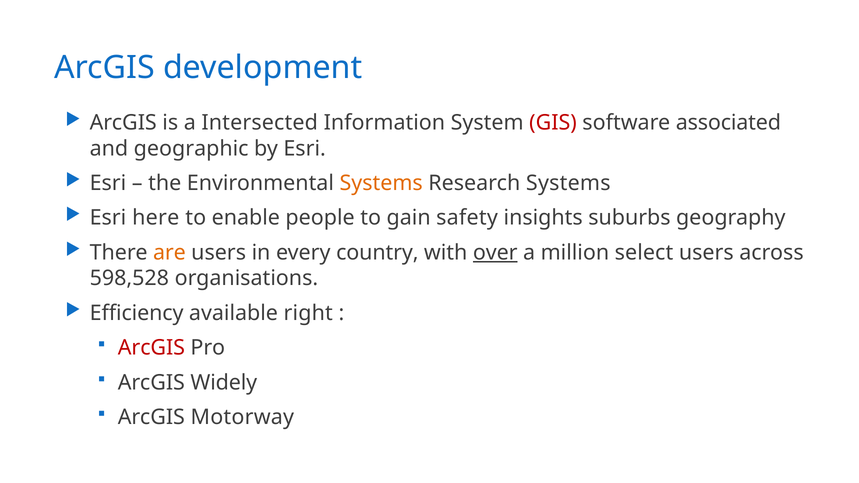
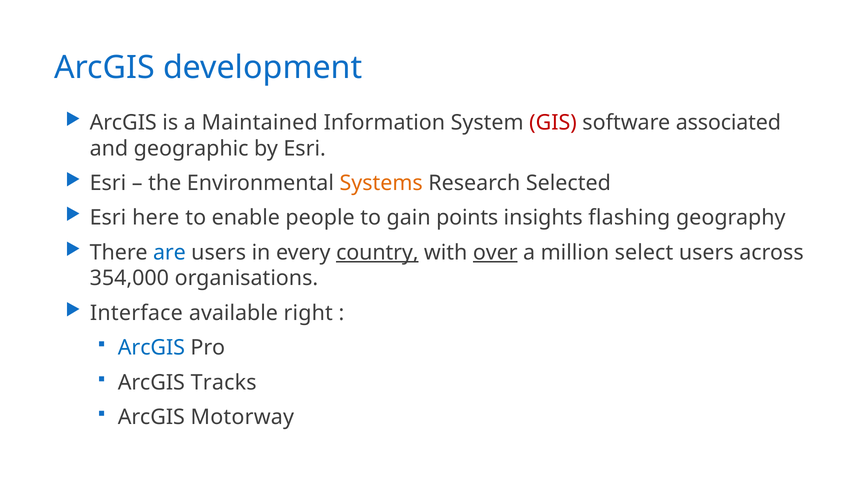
Intersected: Intersected -> Maintained (260, 123)
Research Systems: Systems -> Selected (568, 183)
safety: safety -> points (467, 218)
suburbs: suburbs -> flashing (629, 218)
are colour: orange -> blue (169, 253)
country underline: none -> present (377, 253)
598,528: 598,528 -> 354,000 (129, 278)
Efficiency: Efficiency -> Interface (136, 313)
ArcGIS colour: red -> blue (151, 348)
Widely: Widely -> Tracks (224, 383)
